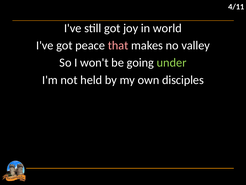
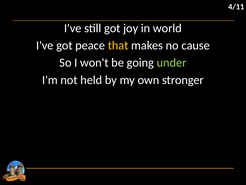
that colour: pink -> yellow (118, 45)
valley: valley -> cause (196, 45)
disciples: disciples -> stronger (183, 80)
